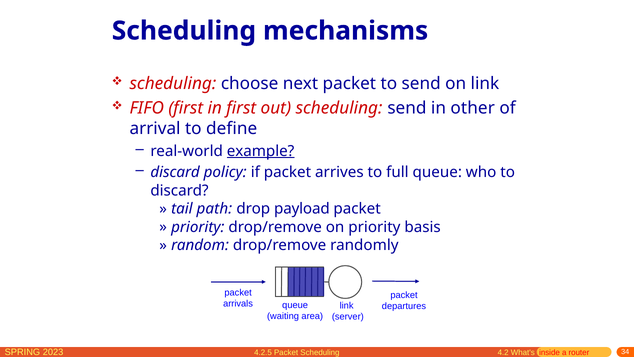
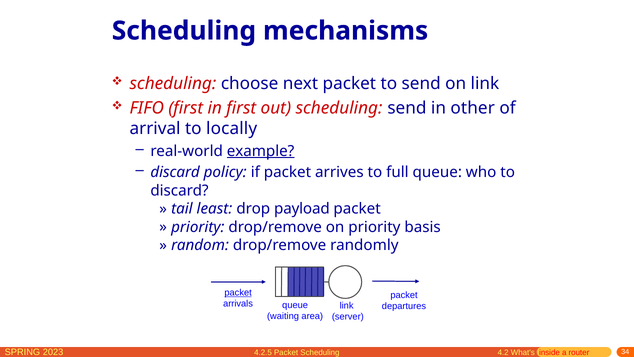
define: define -> locally (232, 128)
path: path -> least (214, 209)
packet underline: none -> present (238, 292)
